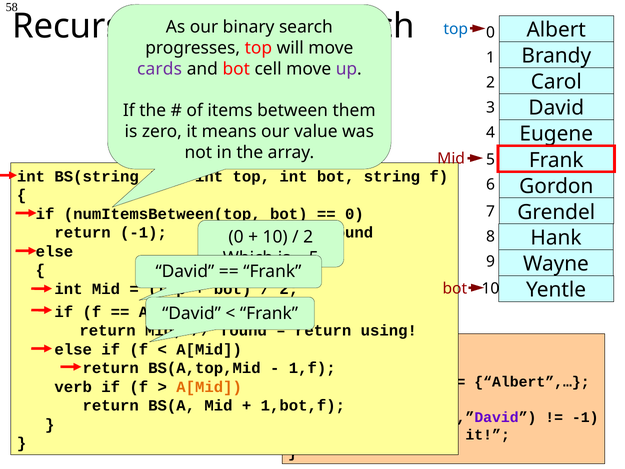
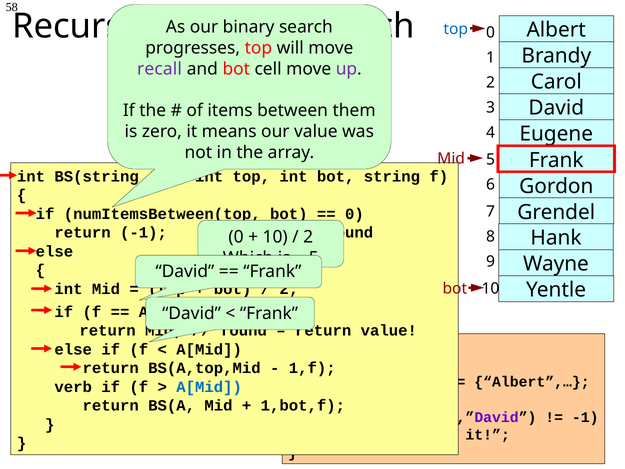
cards: cards -> recall (160, 69)
using: using -> value (389, 330)
A[Mid colour: orange -> blue (209, 387)
